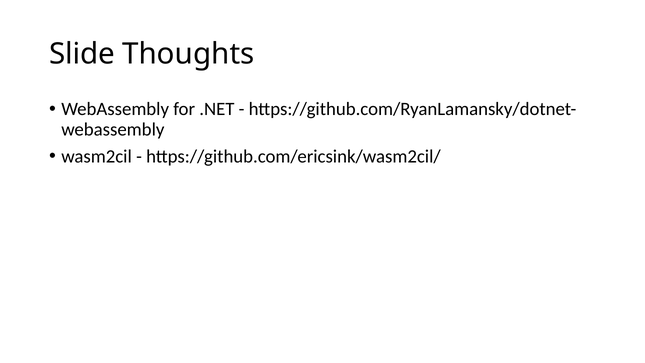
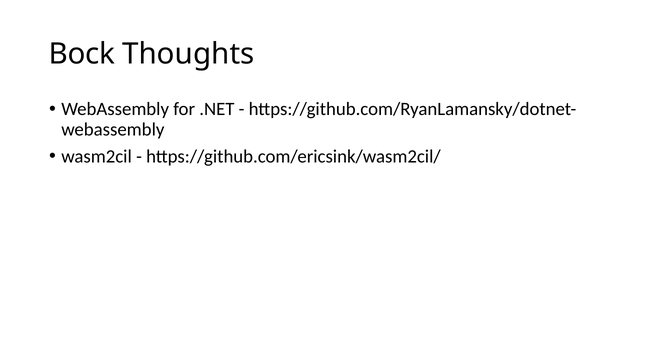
Slide: Slide -> Bock (82, 54)
